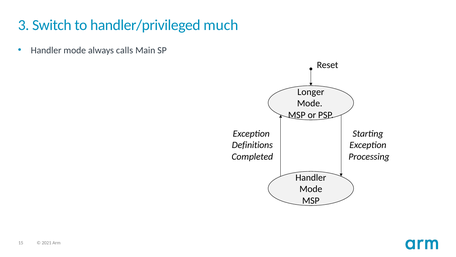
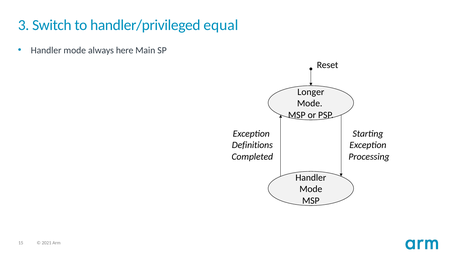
much: much -> equal (221, 25)
calls: calls -> here (125, 50)
